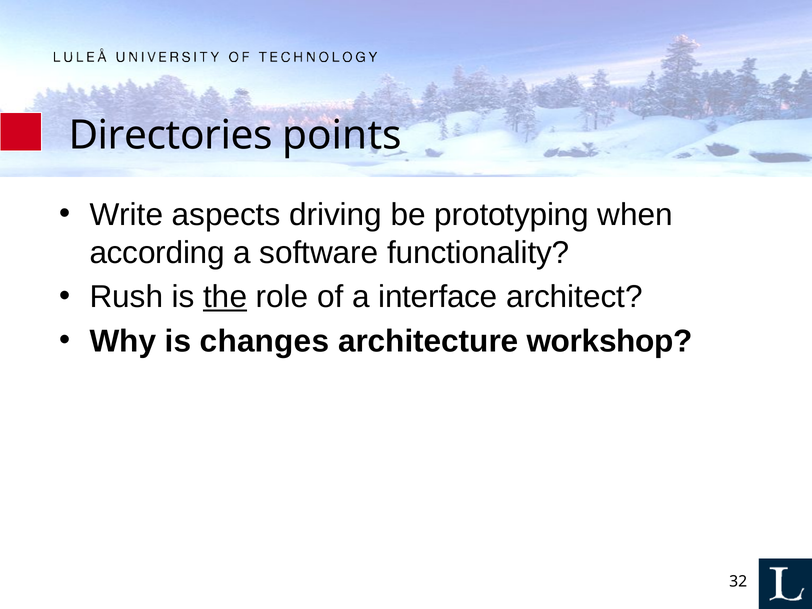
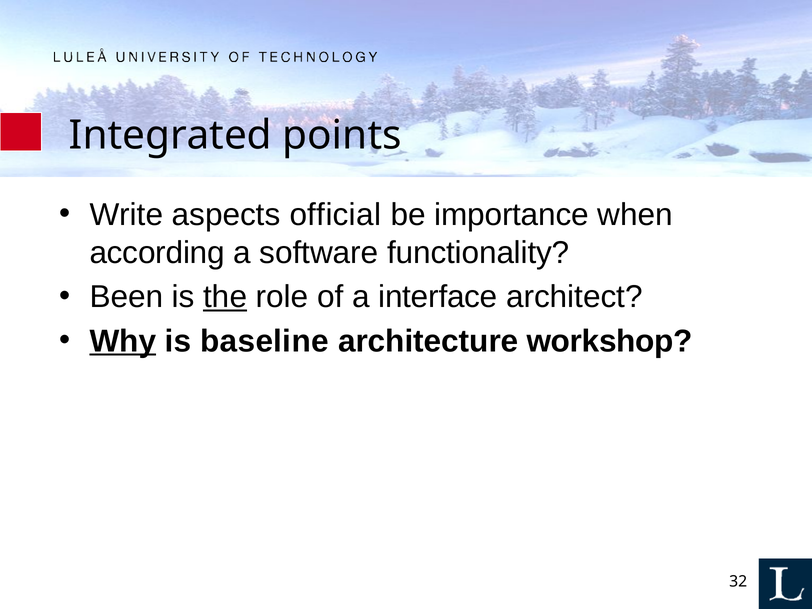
Directories: Directories -> Integrated (170, 135)
driving: driving -> official (335, 215)
prototyping: prototyping -> importance (512, 215)
Rush: Rush -> Been (126, 297)
Why underline: none -> present (123, 341)
changes: changes -> baseline (264, 341)
